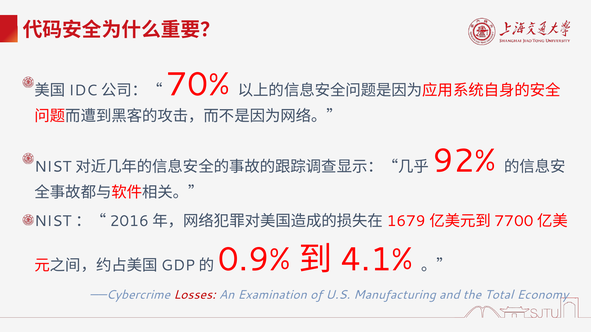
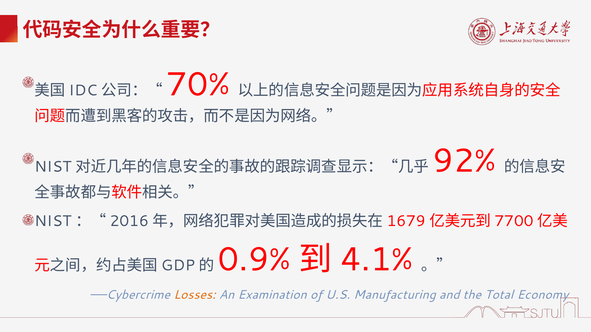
Losses colour: red -> orange (195, 295)
